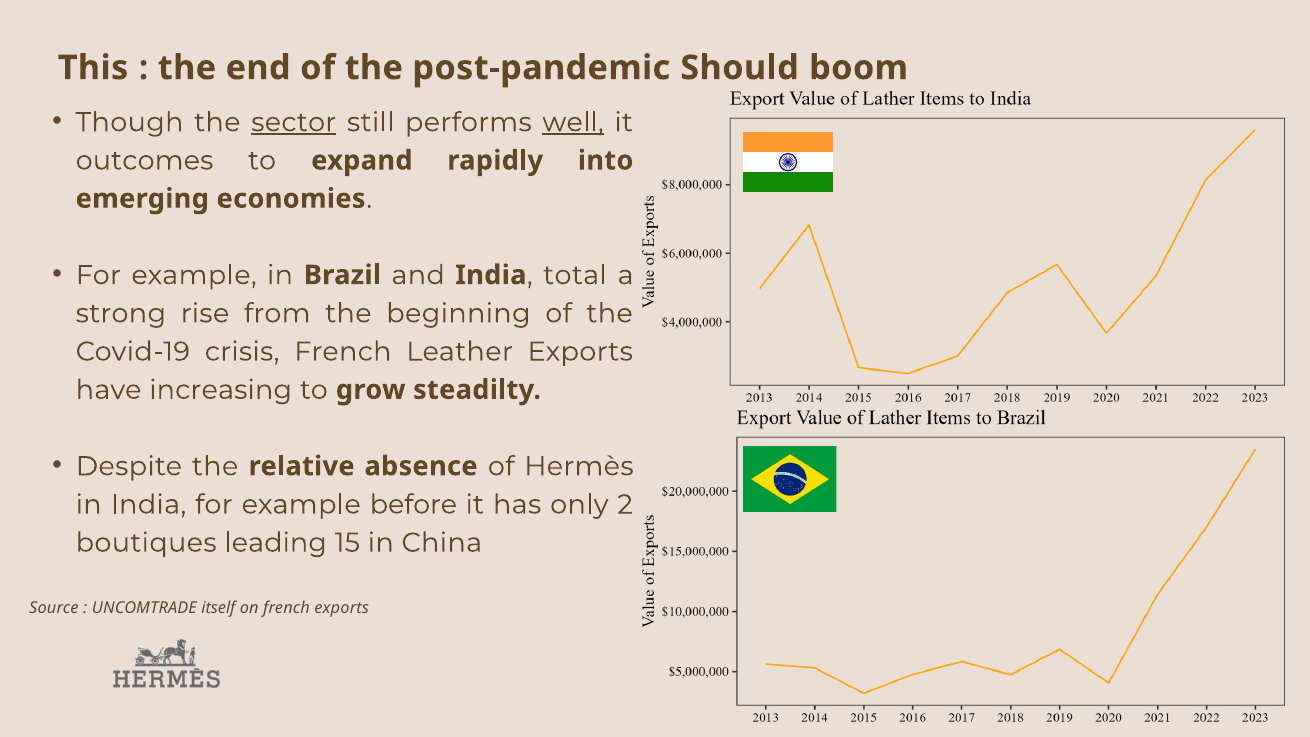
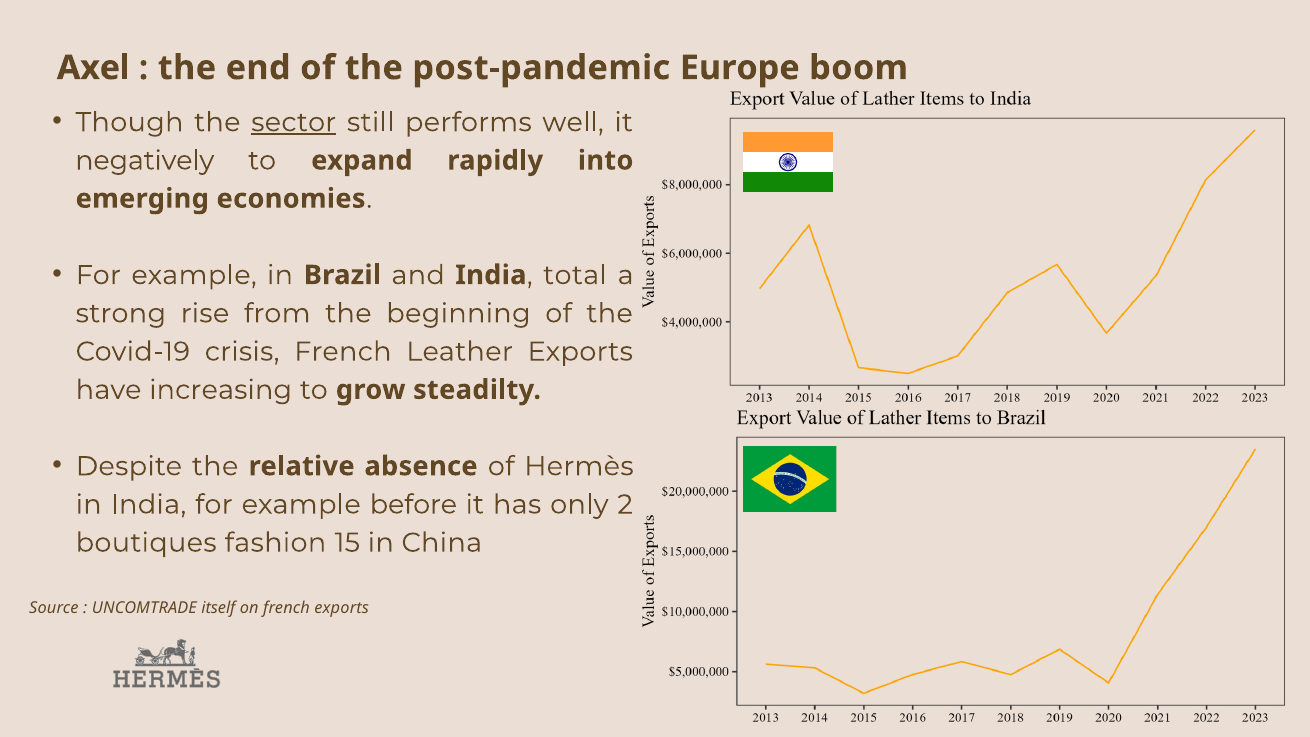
This: This -> Axel (93, 68)
Should: Should -> Europe (740, 68)
well underline: present -> none (573, 122)
outcomes: outcomes -> negatively (145, 160)
leading: leading -> fashion (275, 543)
